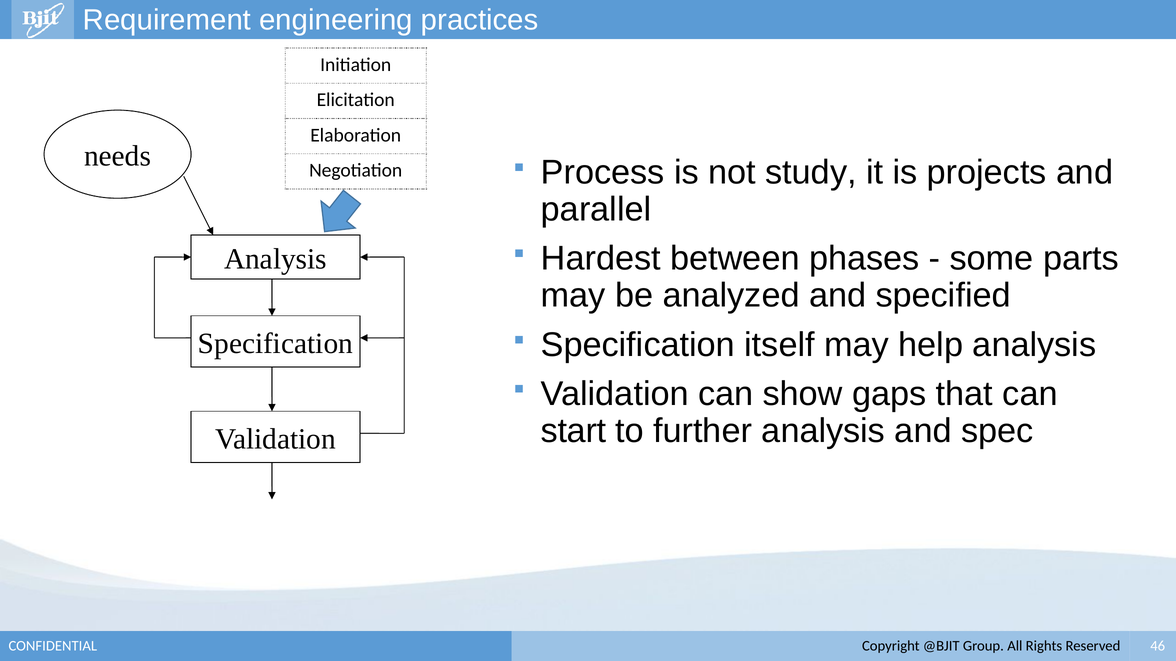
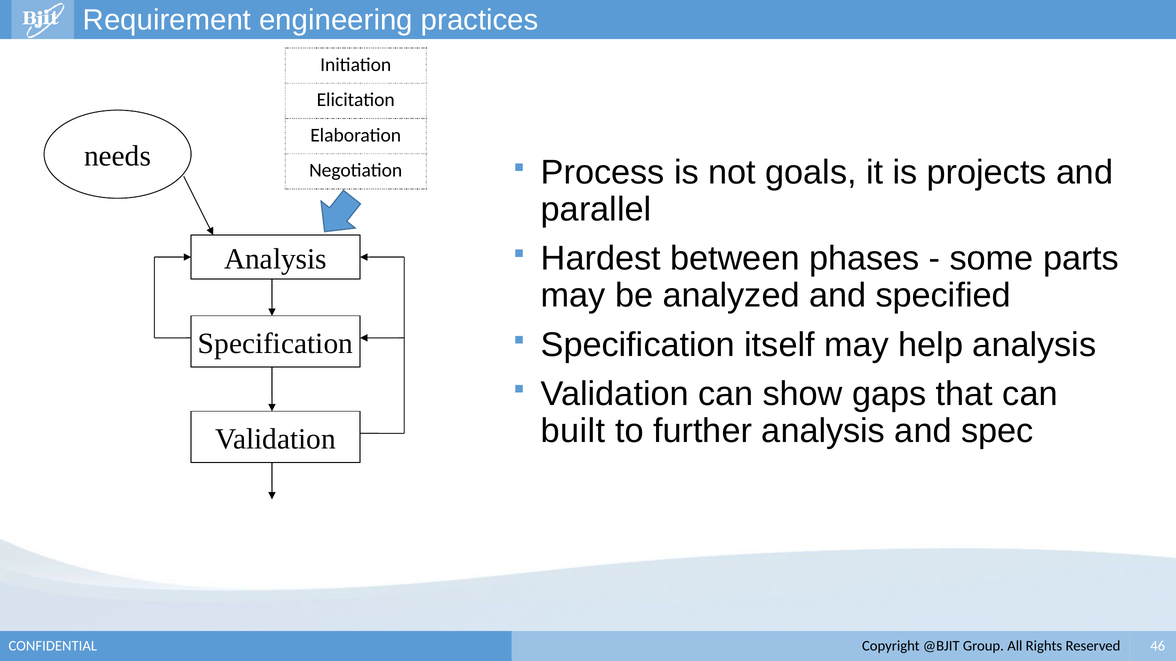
study: study -> goals (811, 173)
start: start -> built (573, 431)
